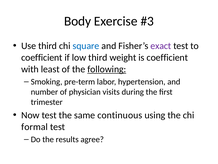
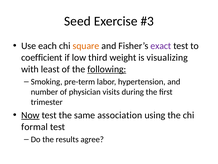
Body: Body -> Seed (77, 21)
Use third: third -> each (48, 46)
square colour: blue -> orange (86, 46)
is coefficient: coefficient -> visualizing (167, 57)
Now underline: none -> present (30, 115)
continuous: continuous -> association (120, 115)
